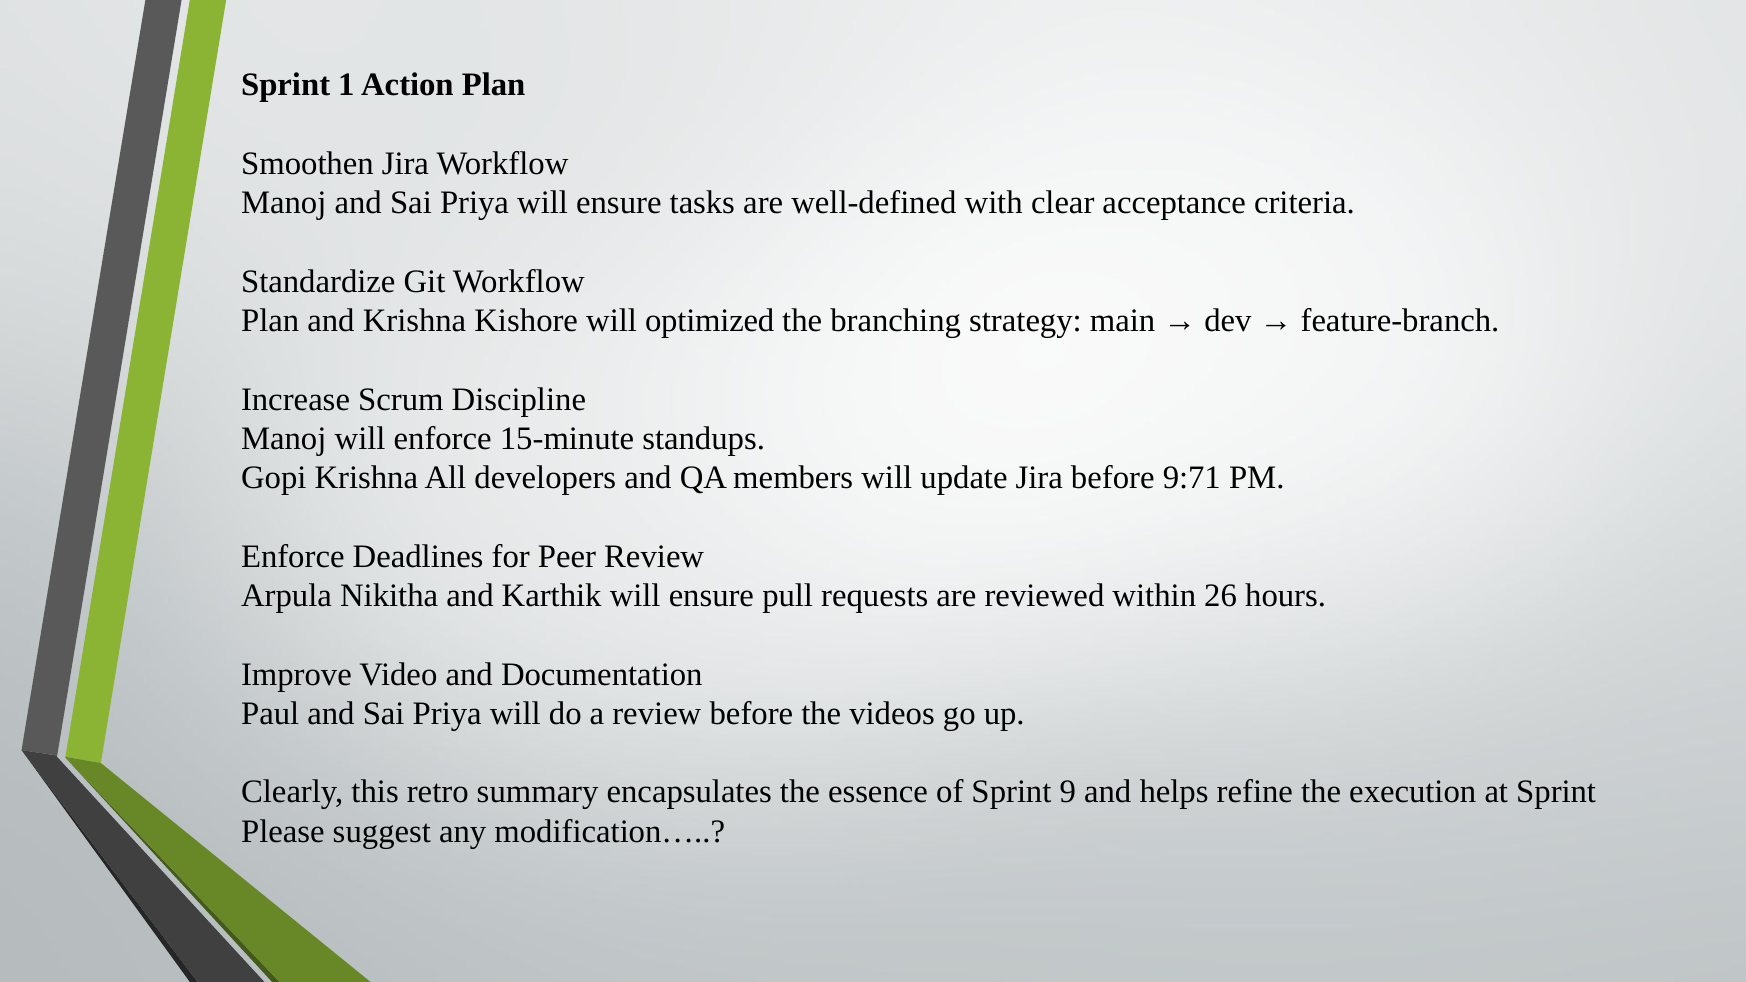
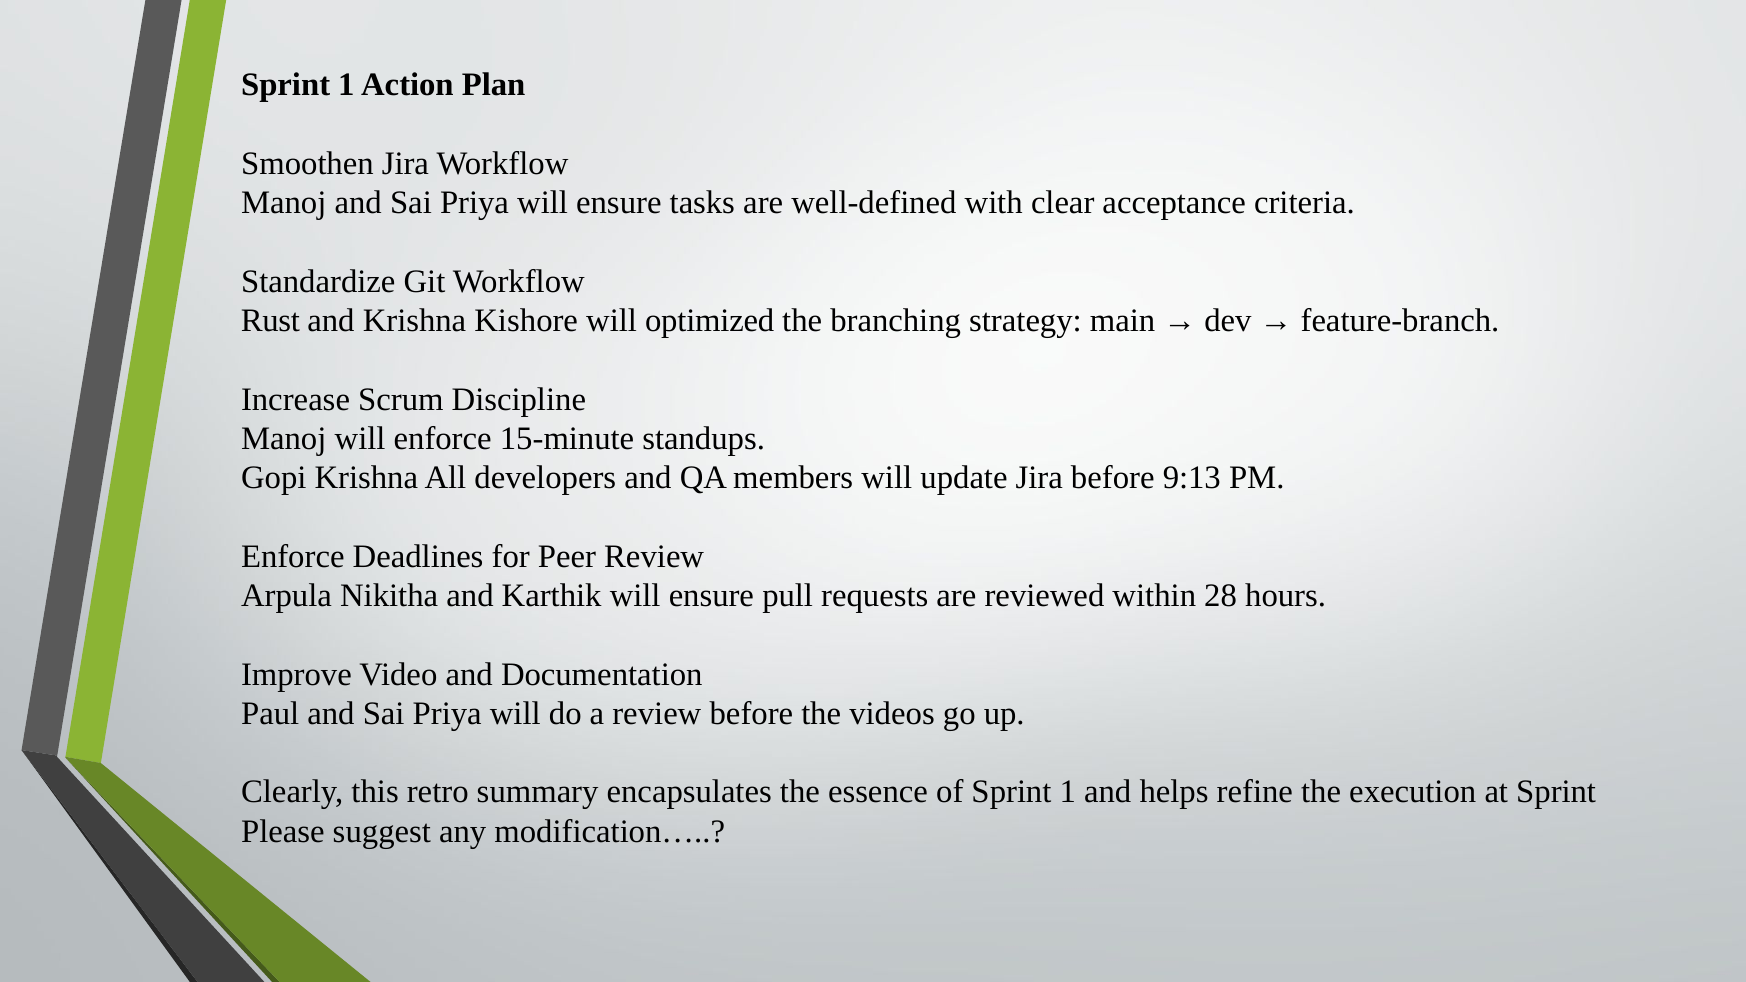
Plan: Plan -> Rust (270, 321)
9:71: 9:71 -> 9:13 (1192, 478)
26: 26 -> 28 (1221, 596)
of Sprint 9: 9 -> 1 (1068, 792)
